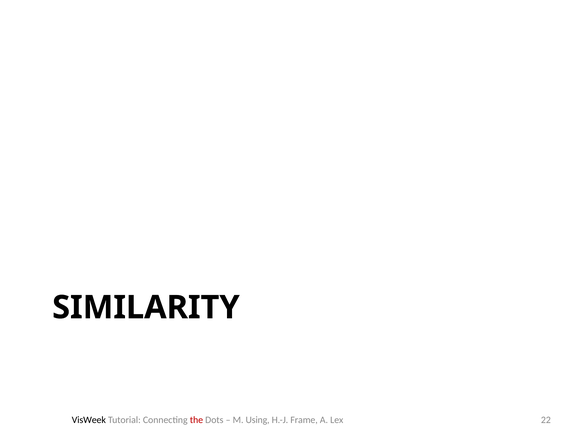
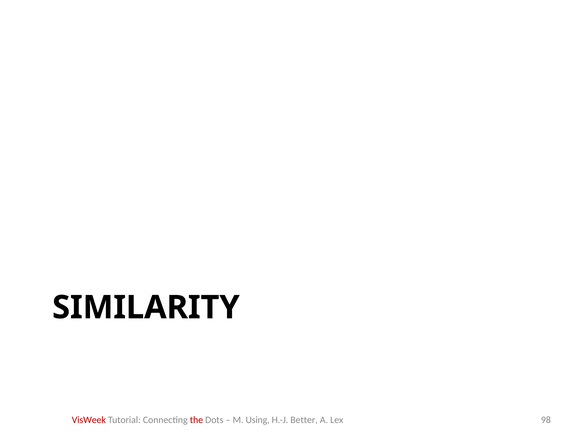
VisWeek colour: black -> red (89, 420)
Frame: Frame -> Better (304, 420)
22: 22 -> 98 (546, 420)
